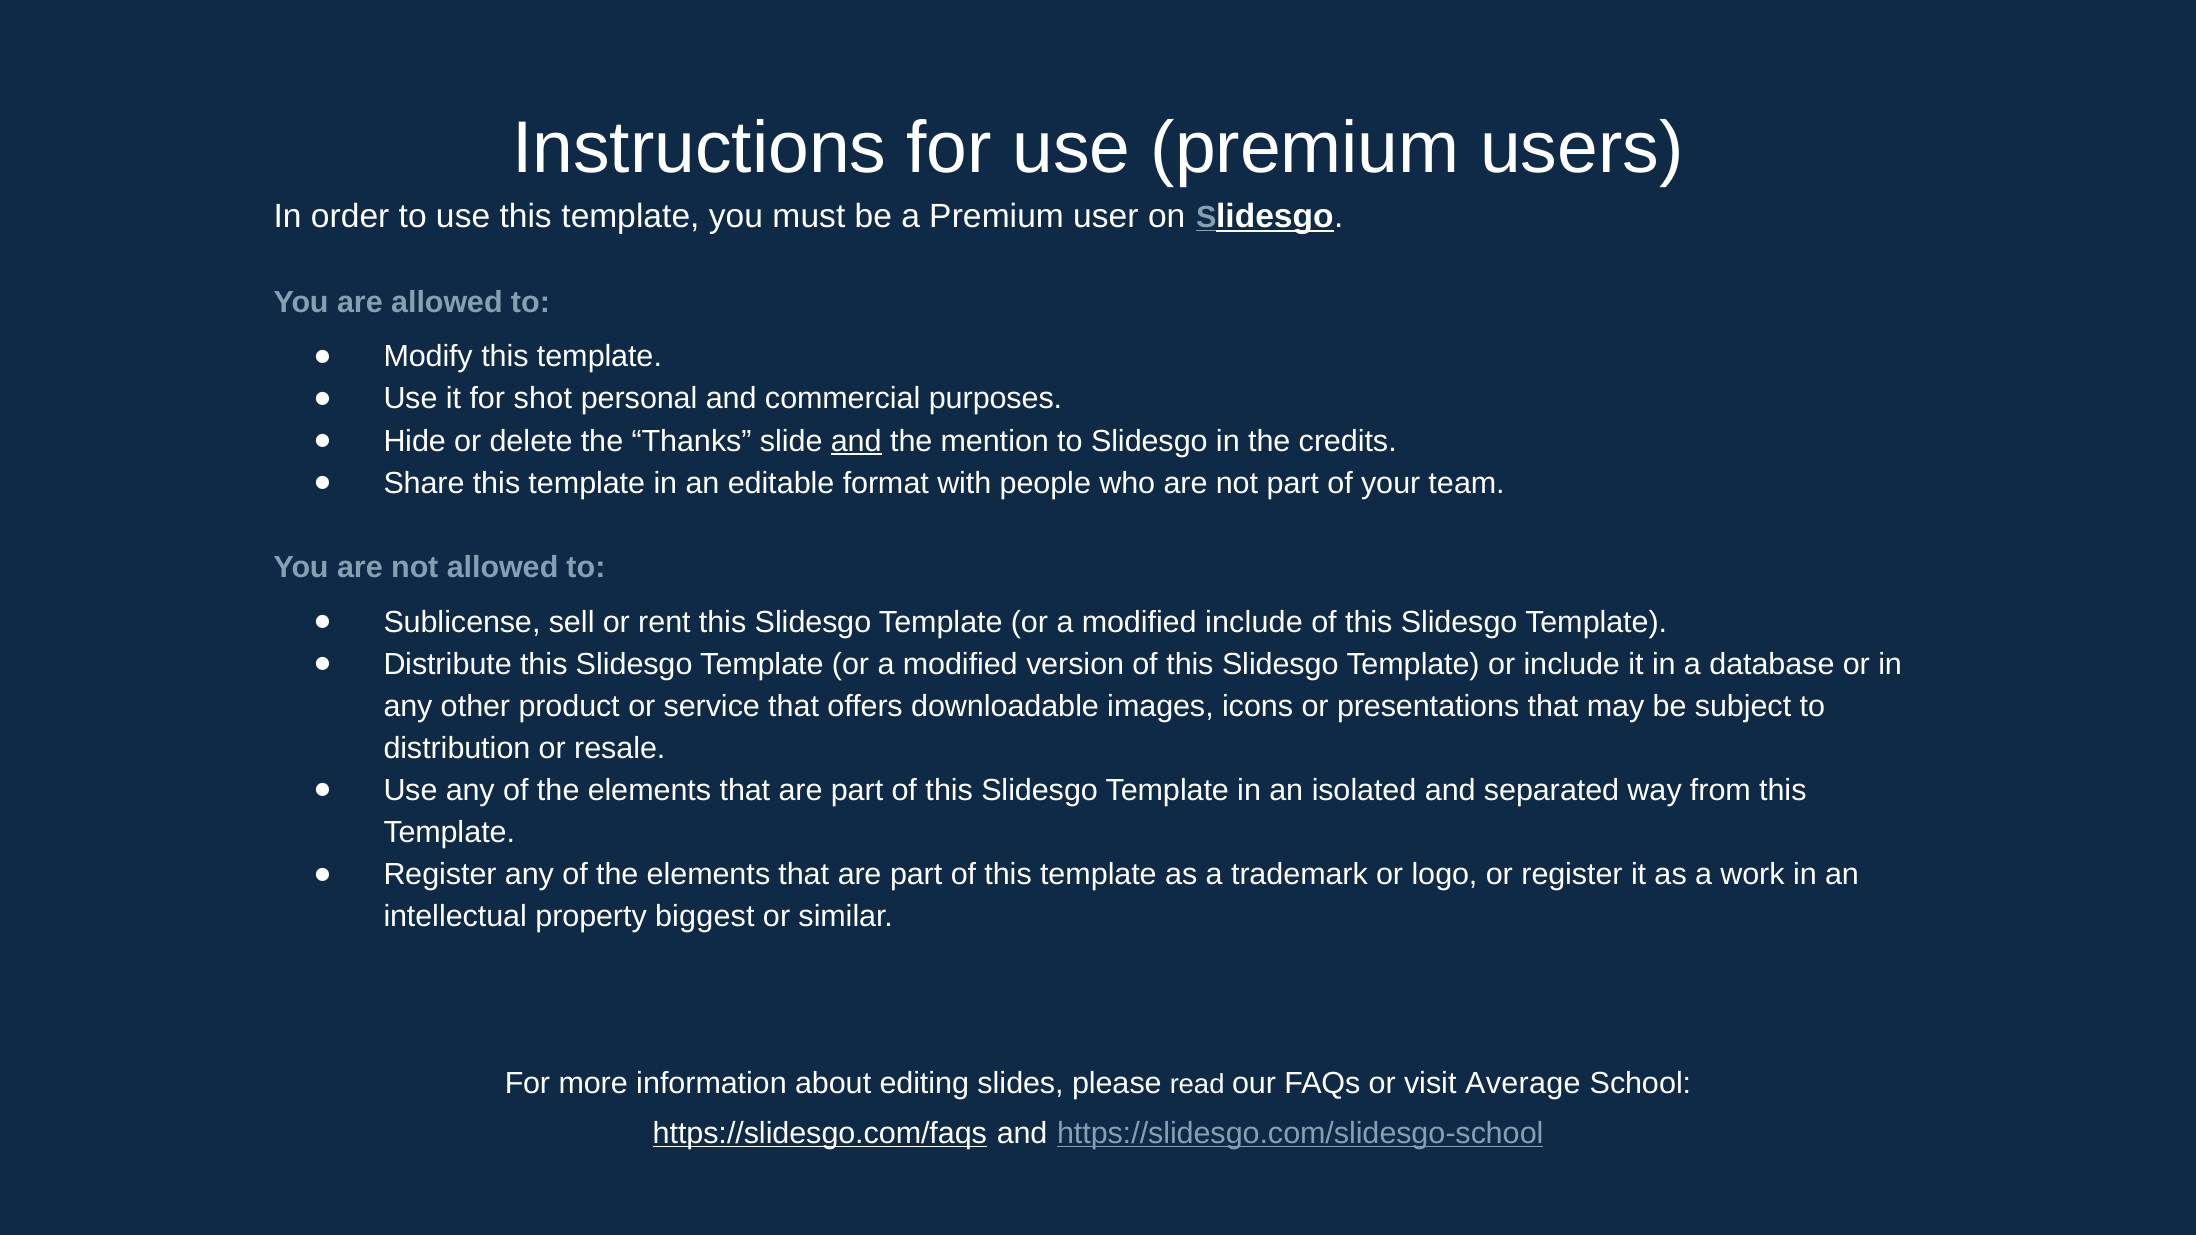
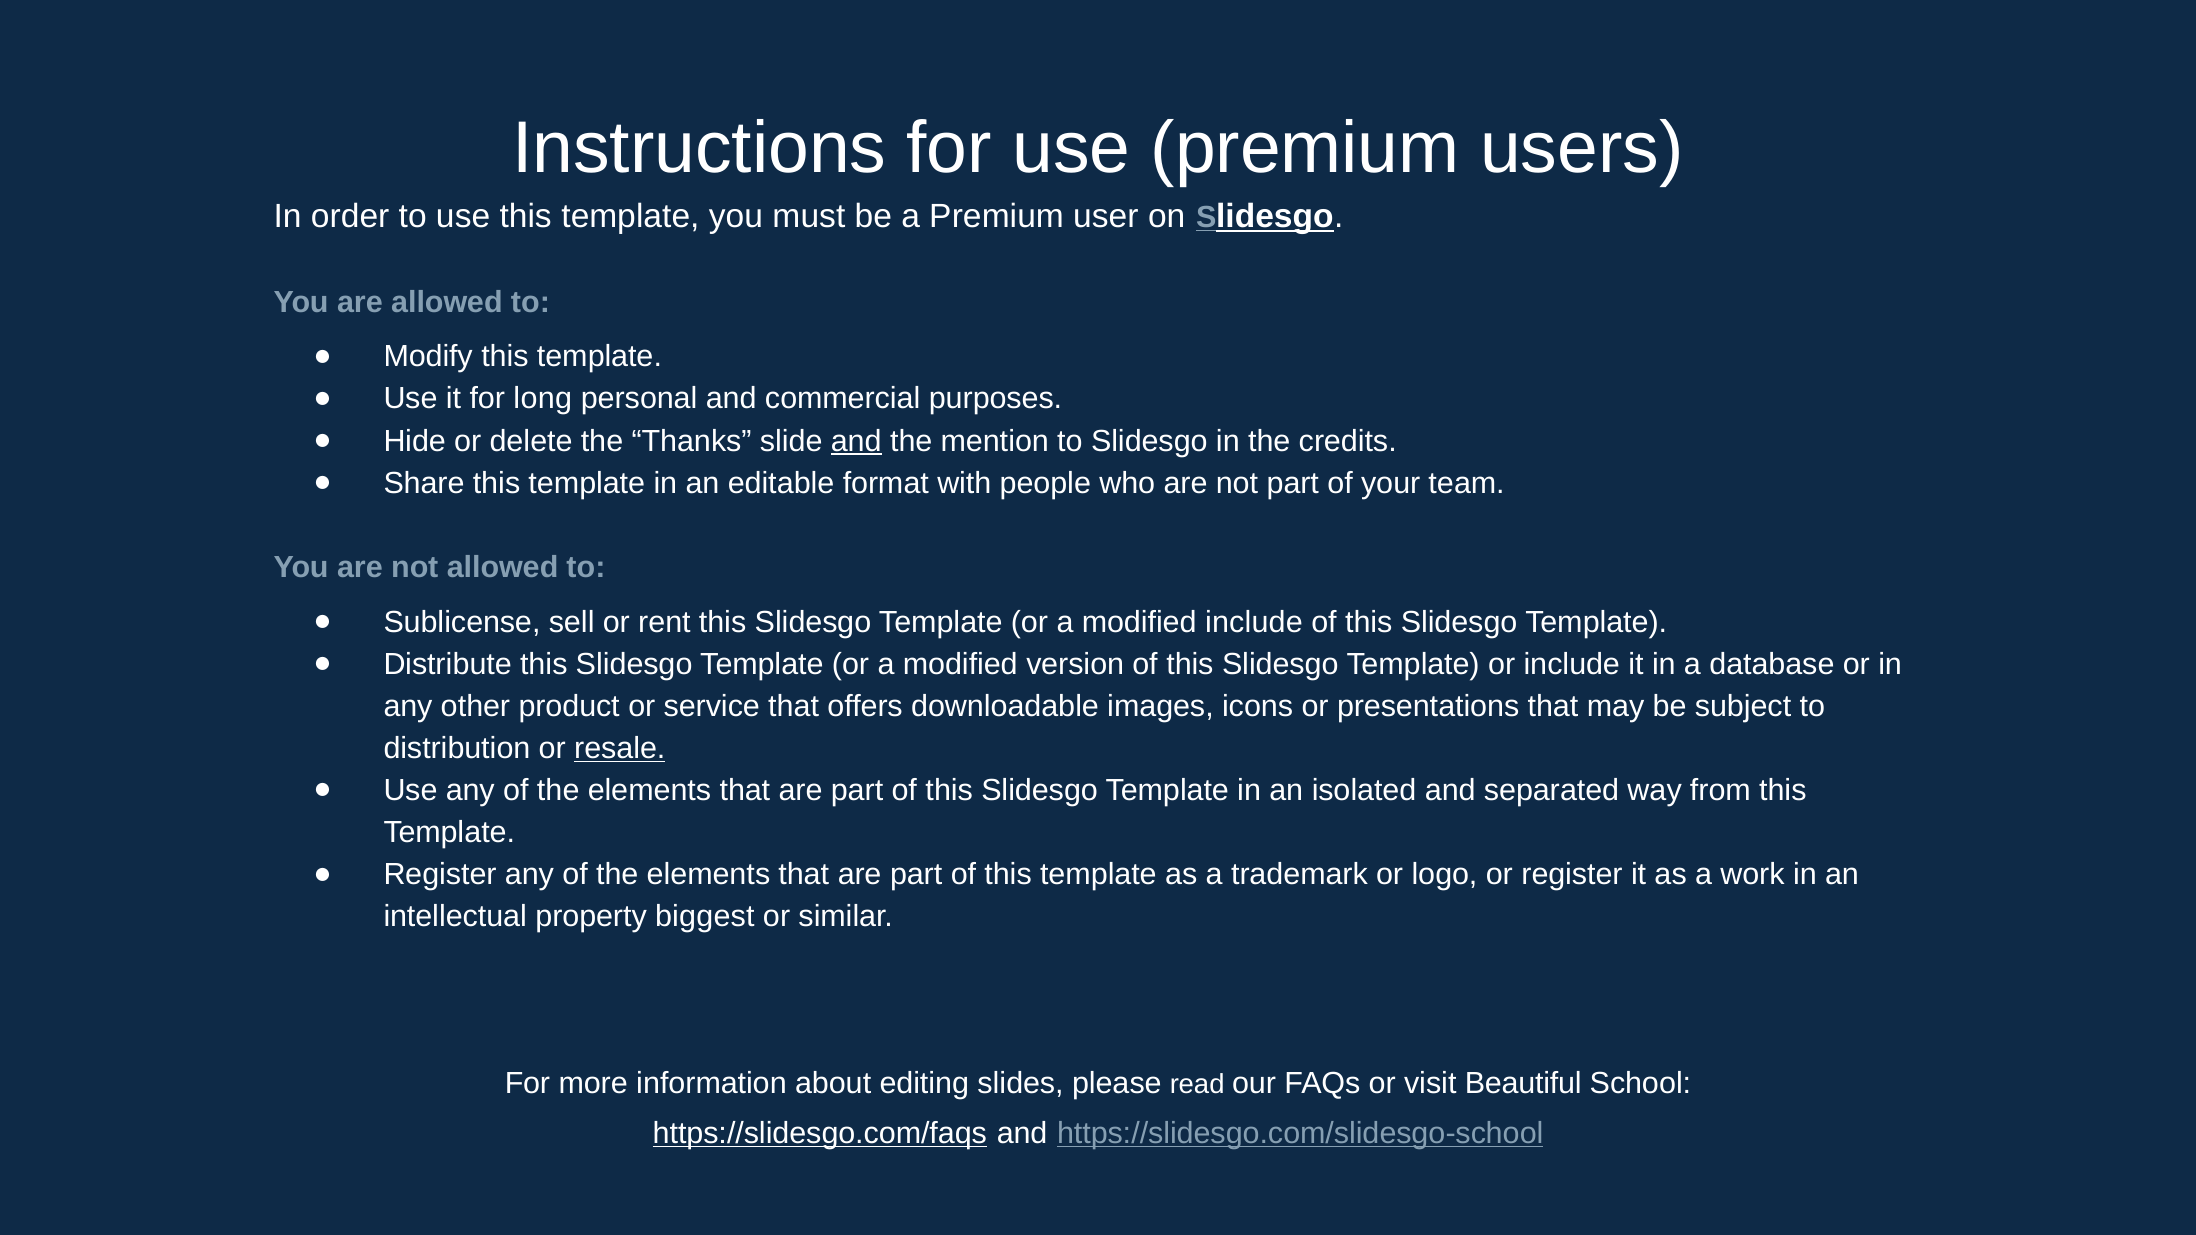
shot: shot -> long (543, 399)
resale underline: none -> present (620, 749)
Average: Average -> Beautiful (1523, 1084)
